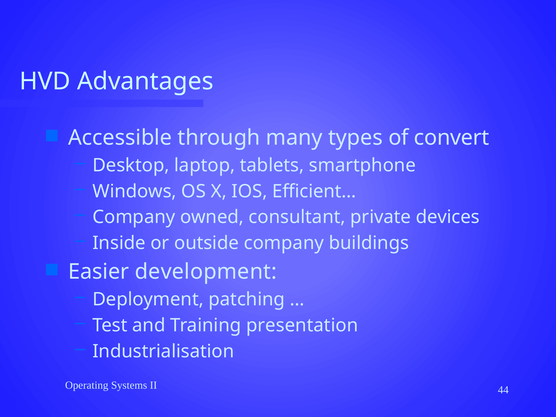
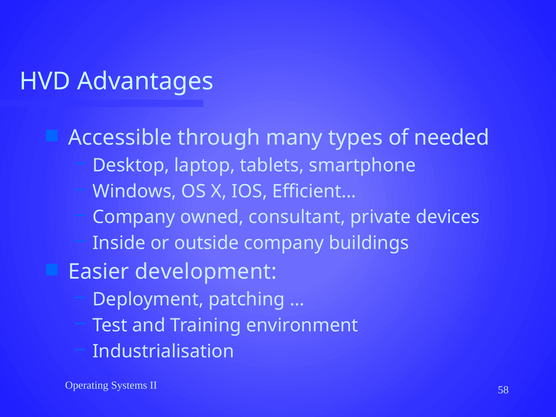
convert: convert -> needed (452, 138)
presentation: presentation -> environment (302, 325)
44: 44 -> 58 (503, 390)
